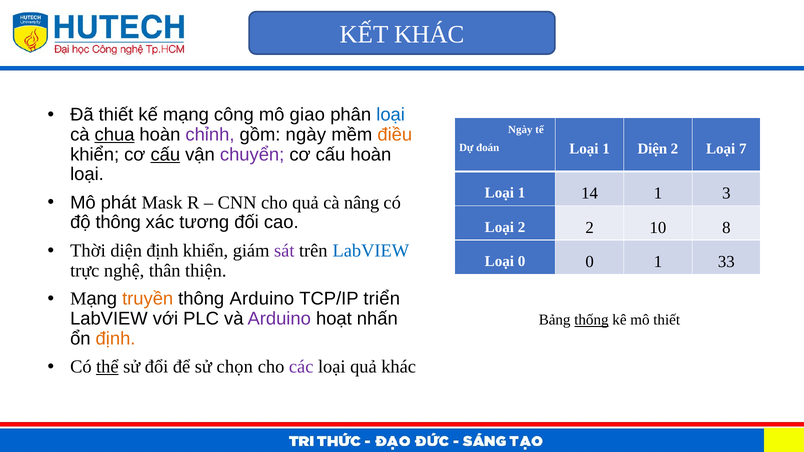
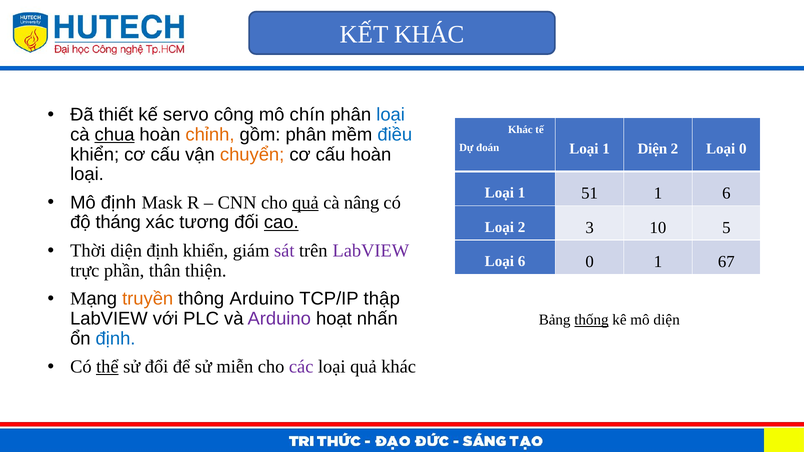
kế mạng: mạng -> servo (186, 115)
giao: giao -> chín (307, 115)
Ngày: Ngày -> Khác (520, 130)
chỉnh colour: purple -> orange (210, 135)
gồm ngày: ngày -> phân (306, 135)
điều colour: orange -> blue (395, 135)
Loại 7: 7 -> 0 (743, 149)
cấu underline: present -> none (165, 155)
chuyển colour: purple -> orange (252, 155)
14: 14 -> 51 (590, 194)
1 3: 3 -> 6 (726, 194)
Mô phát: phát -> định (118, 203)
quả underline: none -> present (305, 203)
độ thông: thông -> tháng (118, 223)
cao underline: none -> present (281, 223)
2 2: 2 -> 3 (590, 228)
8: 8 -> 5 (726, 228)
LabVIEW colour: blue -> purple (371, 251)
Loại 0: 0 -> 6 (522, 262)
33: 33 -> 67 (726, 262)
nghệ: nghệ -> phần (124, 271)
triển: triển -> thập (382, 299)
mô thiết: thiết -> diện (667, 320)
định colour: orange -> blue (116, 339)
chọn: chọn -> miễn (235, 367)
